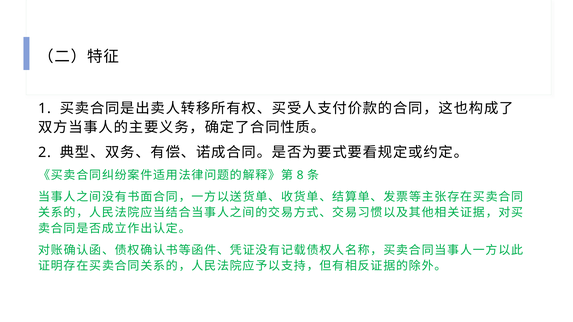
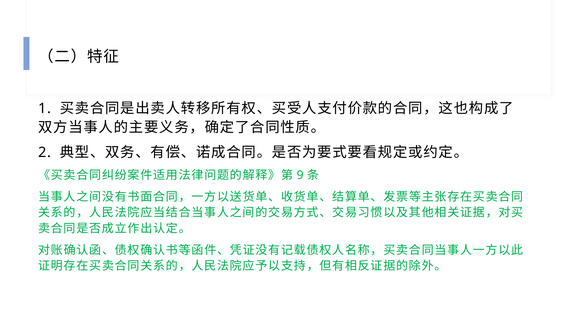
8: 8 -> 9 (300, 175)
